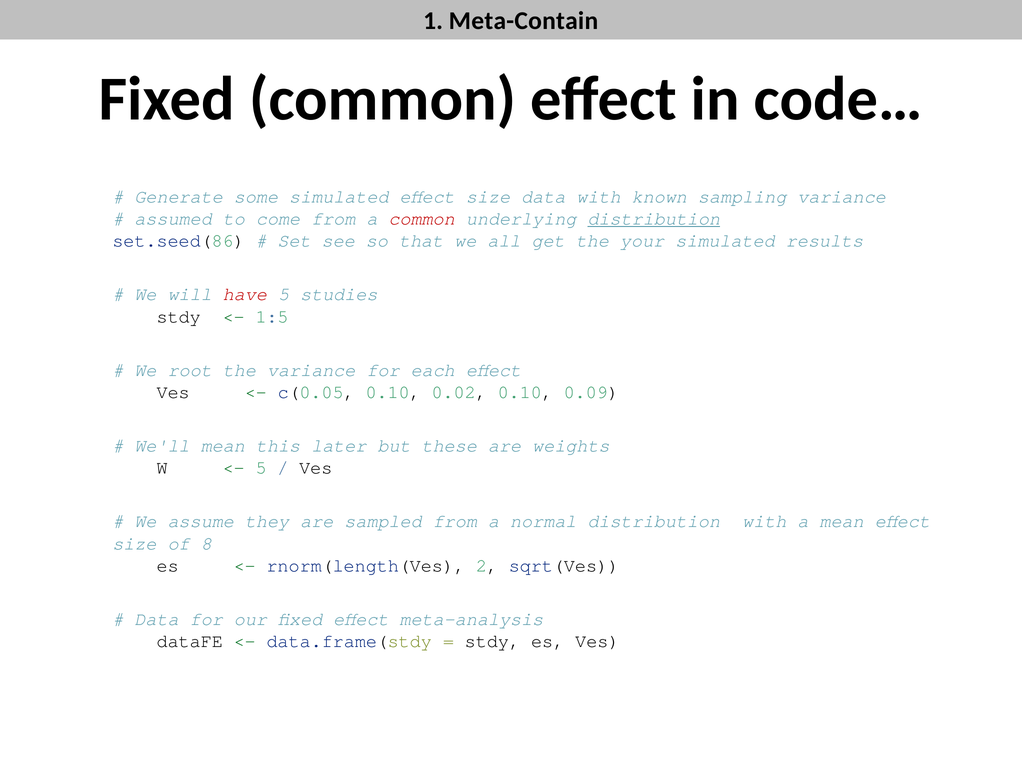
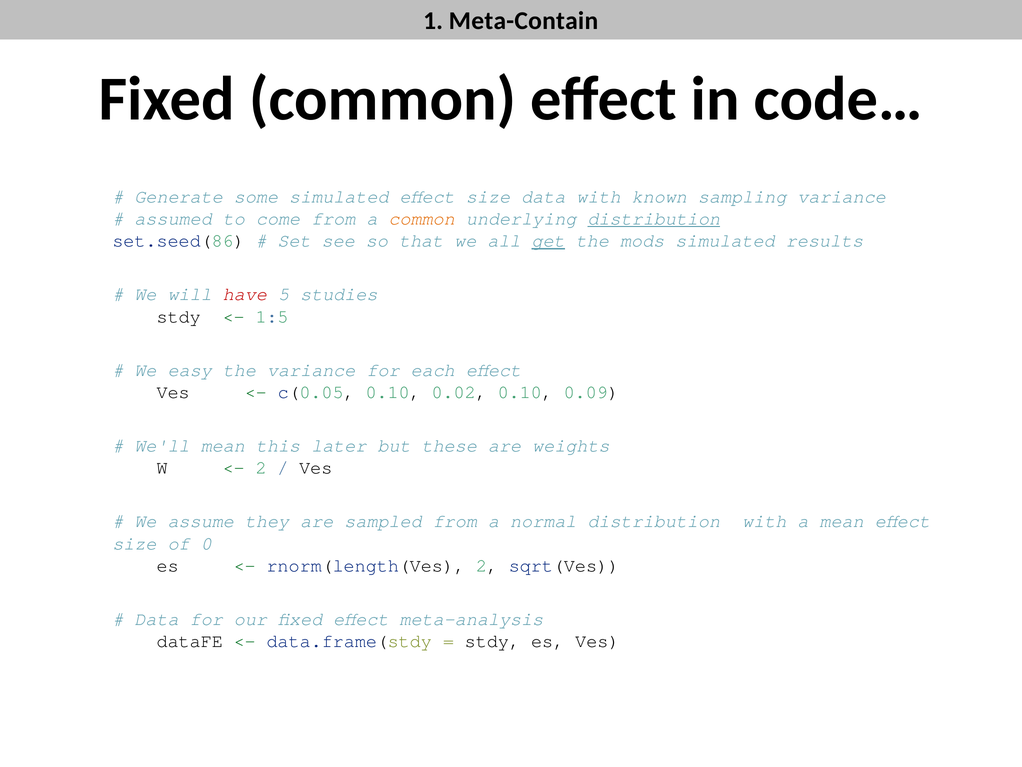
common colour: red -> orange (422, 219)
get underline: none -> present (548, 241)
your: your -> mods (642, 241)
root: root -> easy (190, 370)
5: 5 -> 2 (261, 467)
8: 8 -> 0 (206, 543)
